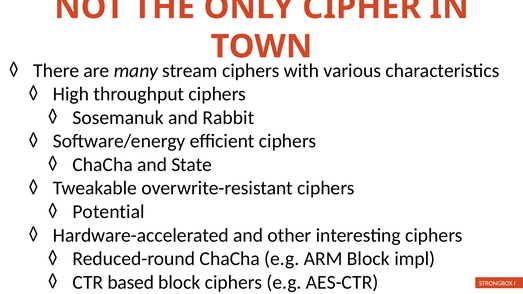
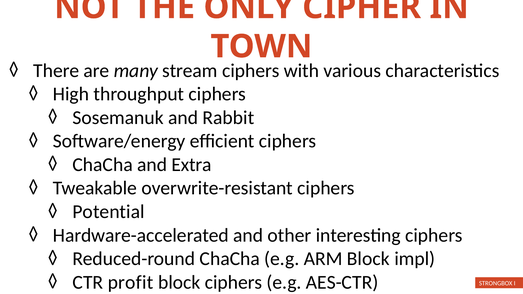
State: State -> Extra (192, 165)
based: based -> profit (131, 282)
